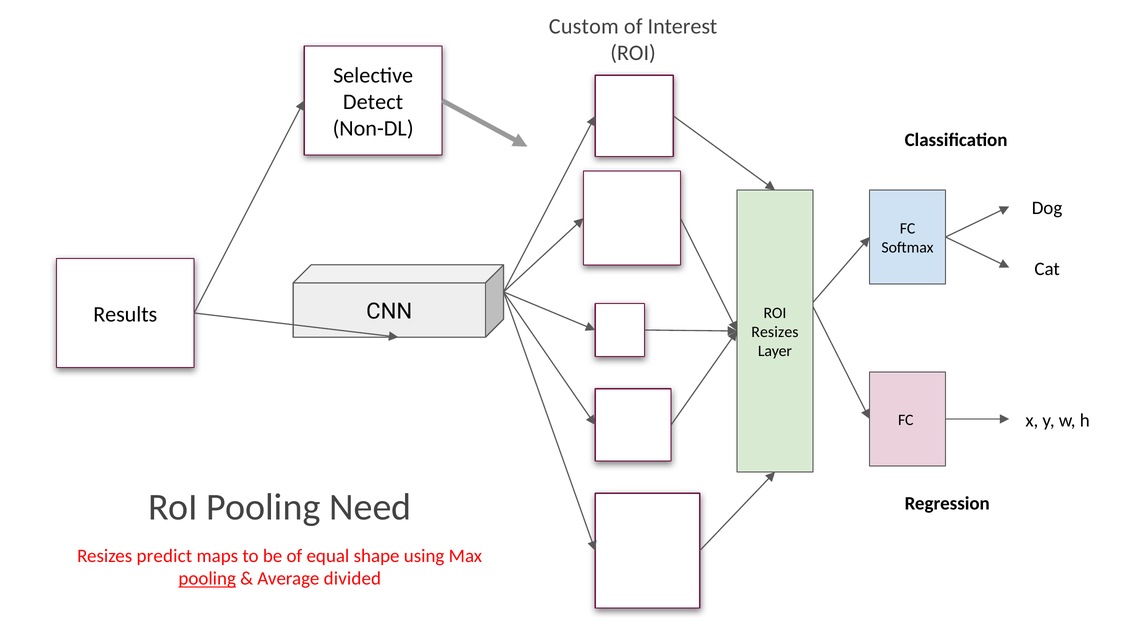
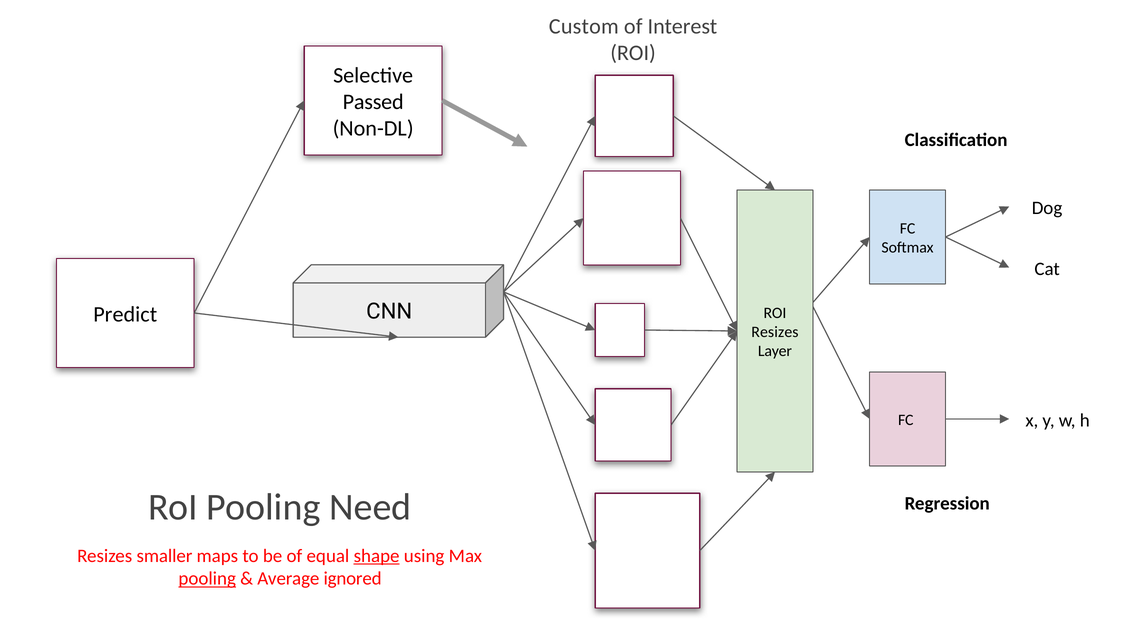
Detect: Detect -> Passed (373, 102)
Results: Results -> Predict (125, 315)
predict: predict -> smaller (165, 556)
shape underline: none -> present (377, 556)
divided: divided -> ignored (353, 579)
